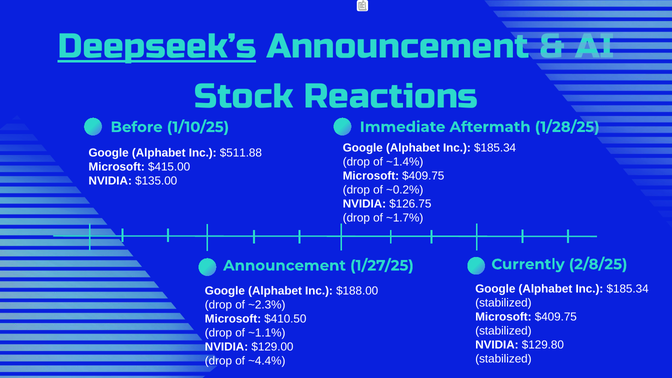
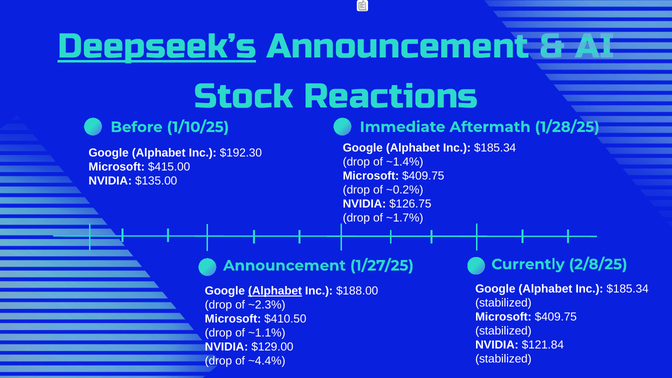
$511.88: $511.88 -> $192.30 (241, 153)
Alphabet underline: none -> present (275, 291)
$129.80: $129.80 -> $121.84 (543, 345)
